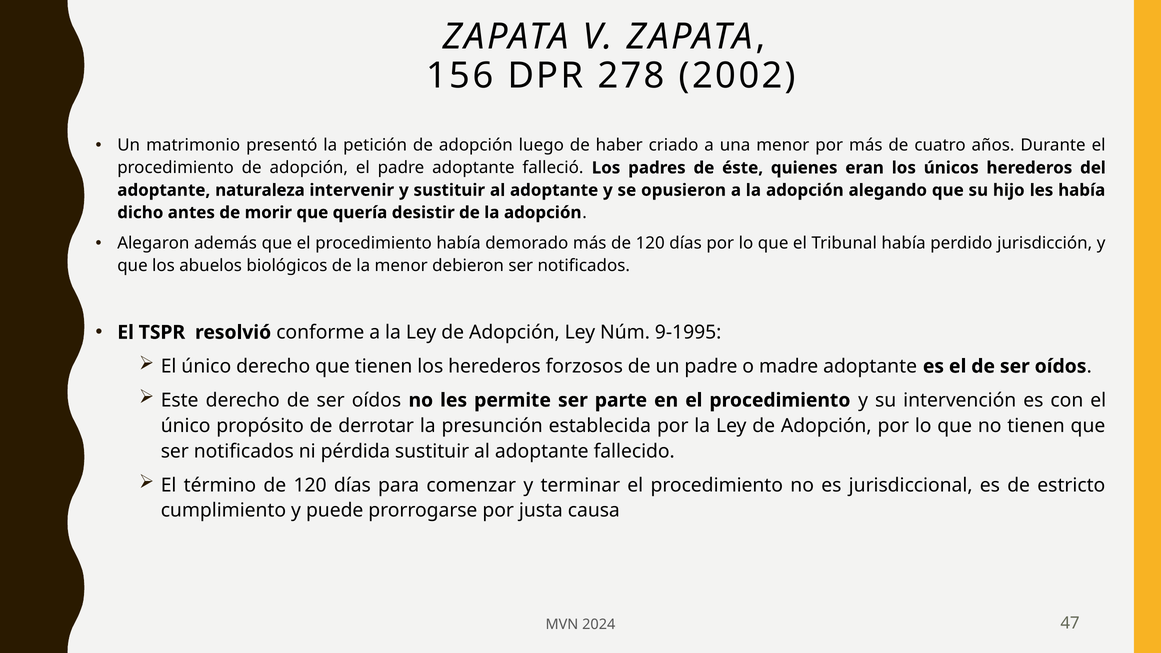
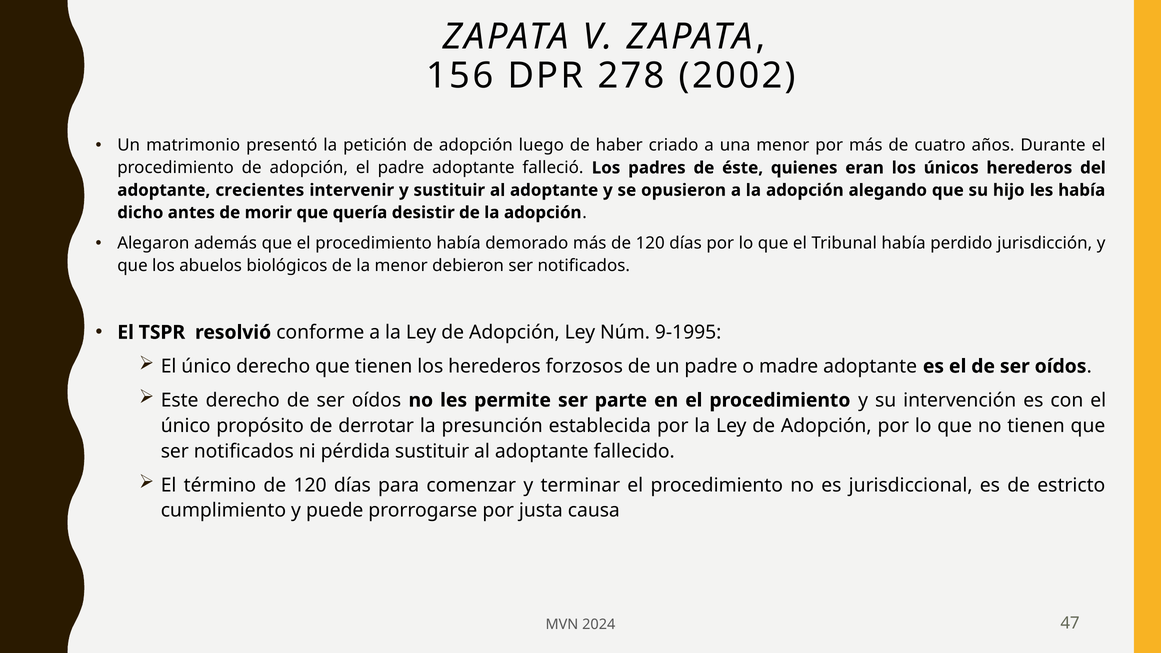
naturaleza: naturaleza -> crecientes (260, 190)
